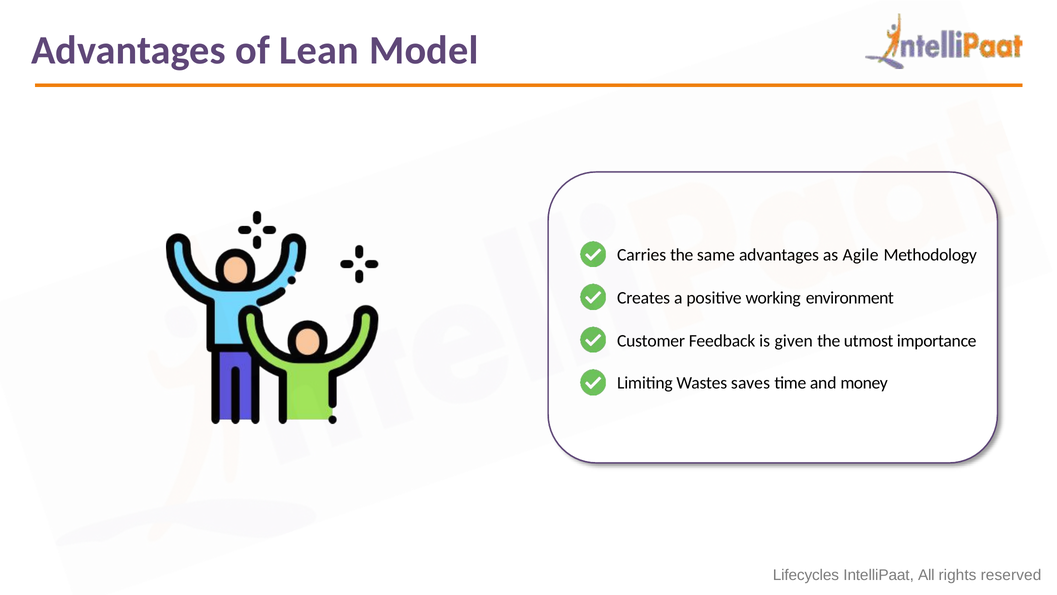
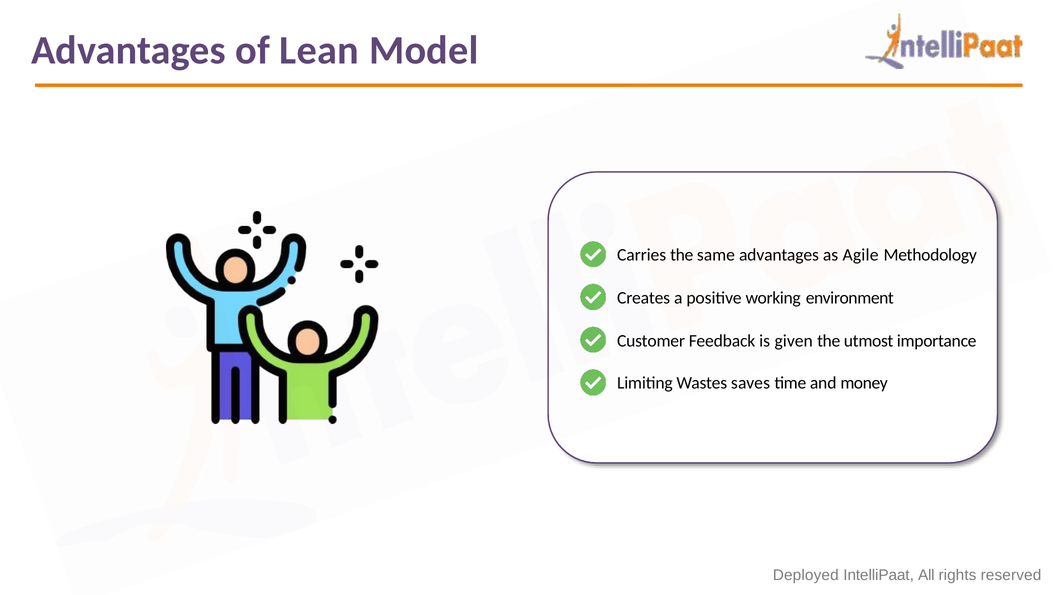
Lifecycles: Lifecycles -> Deployed (806, 575)
